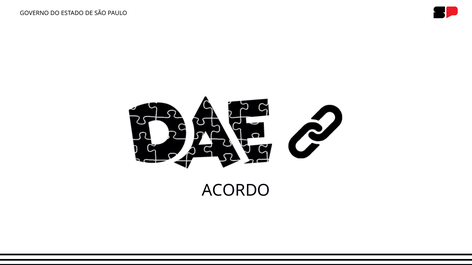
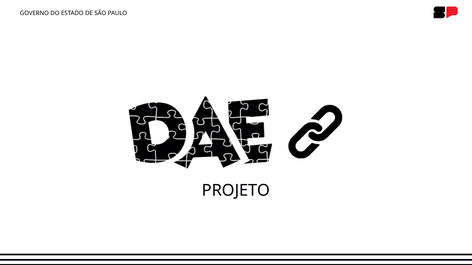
ACORDO: ACORDO -> PROJETO (236, 191)
